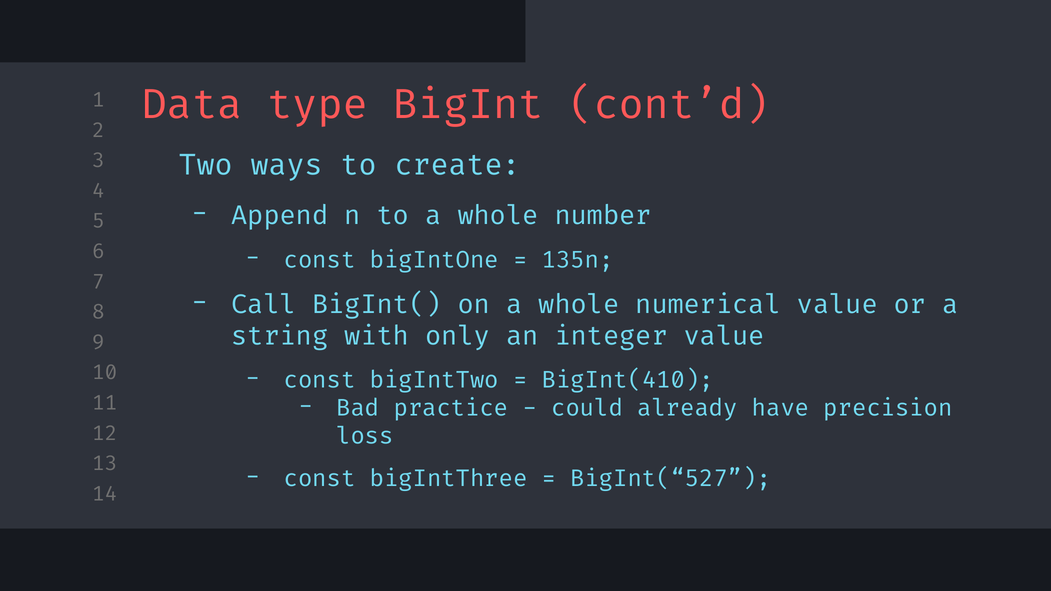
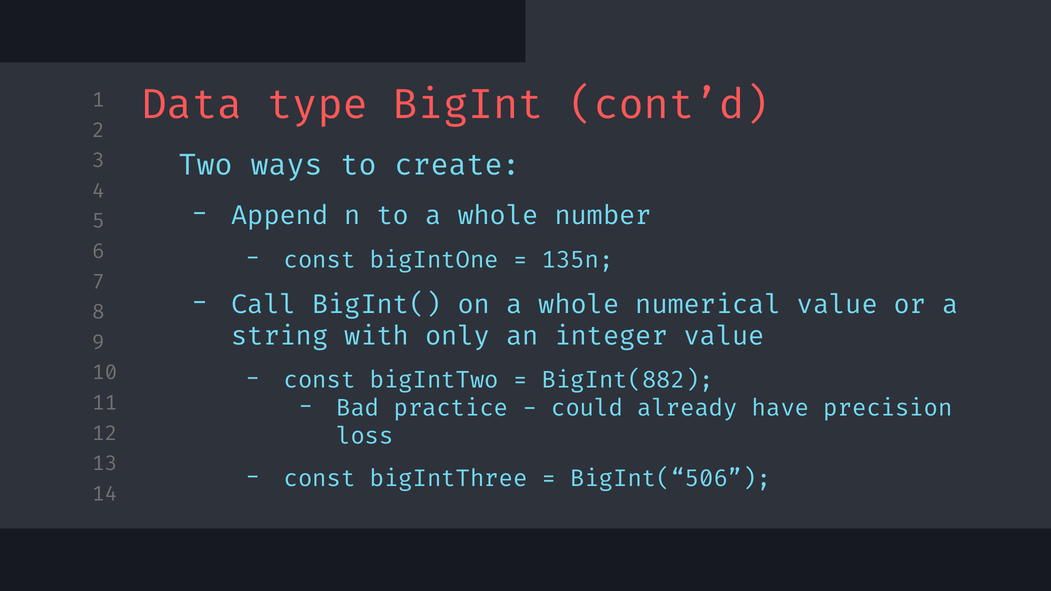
BigInt(410: BigInt(410 -> BigInt(882 (628, 380)
BigInt(“527: BigInt(“527 -> BigInt(“506 (671, 479)
